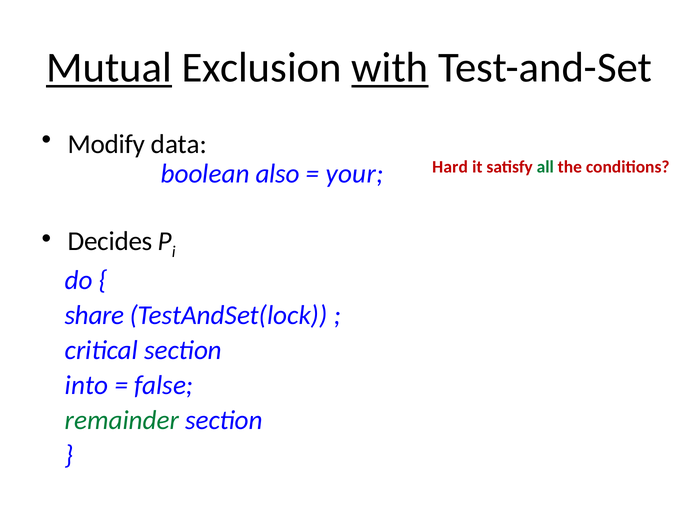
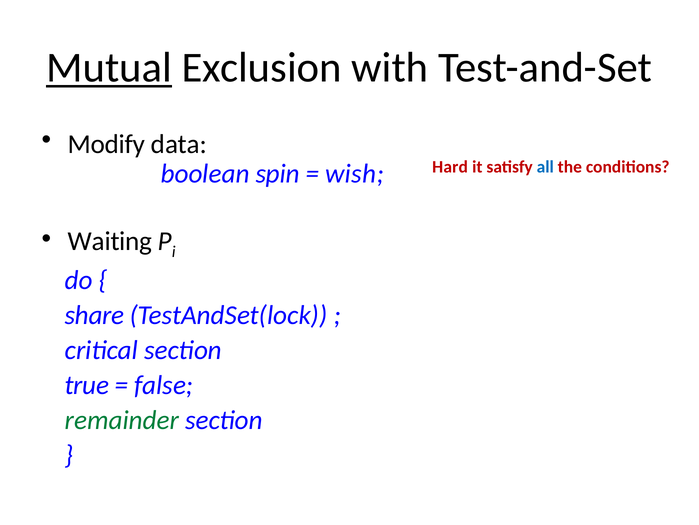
with underline: present -> none (390, 68)
all colour: green -> blue (545, 167)
also: also -> spin (278, 173)
your: your -> wish (355, 173)
Decides: Decides -> Waiting (110, 241)
into: into -> true (87, 385)
